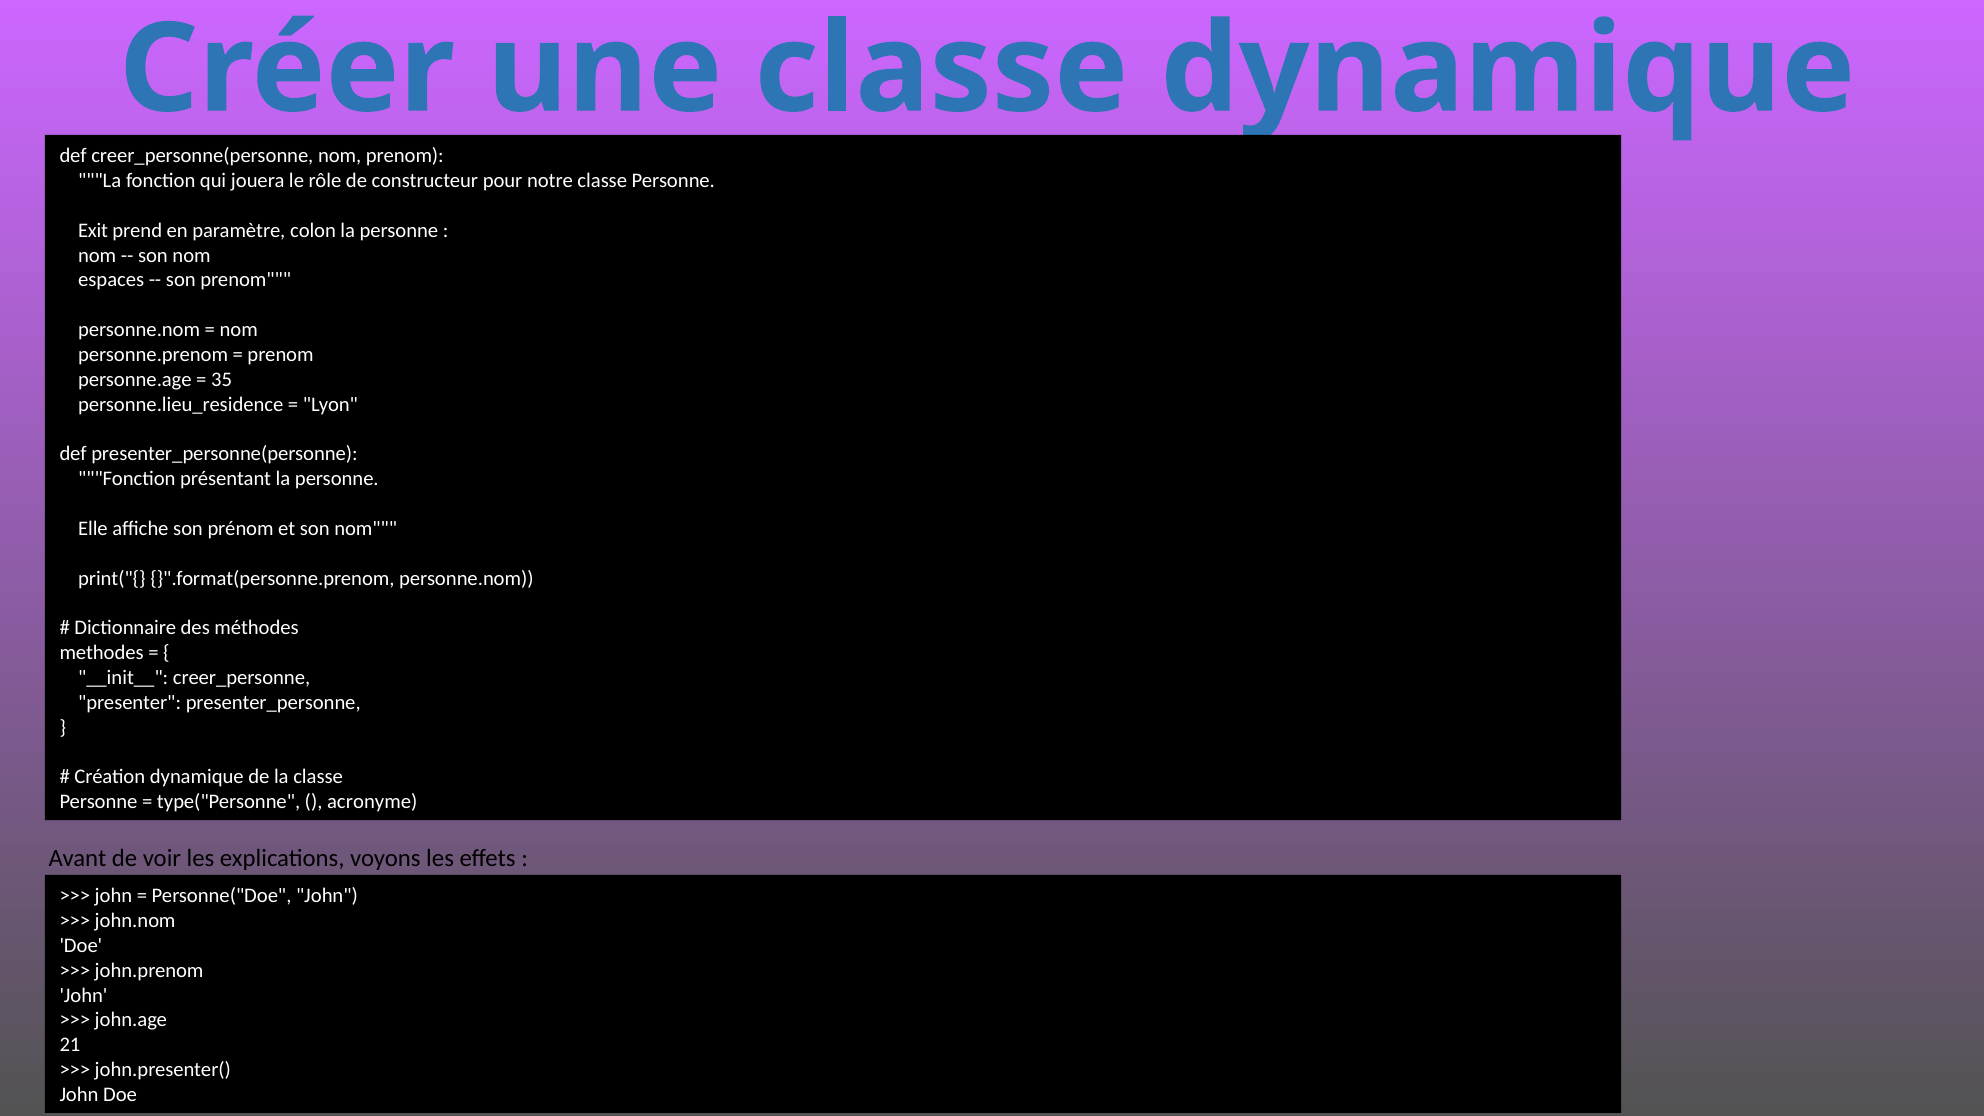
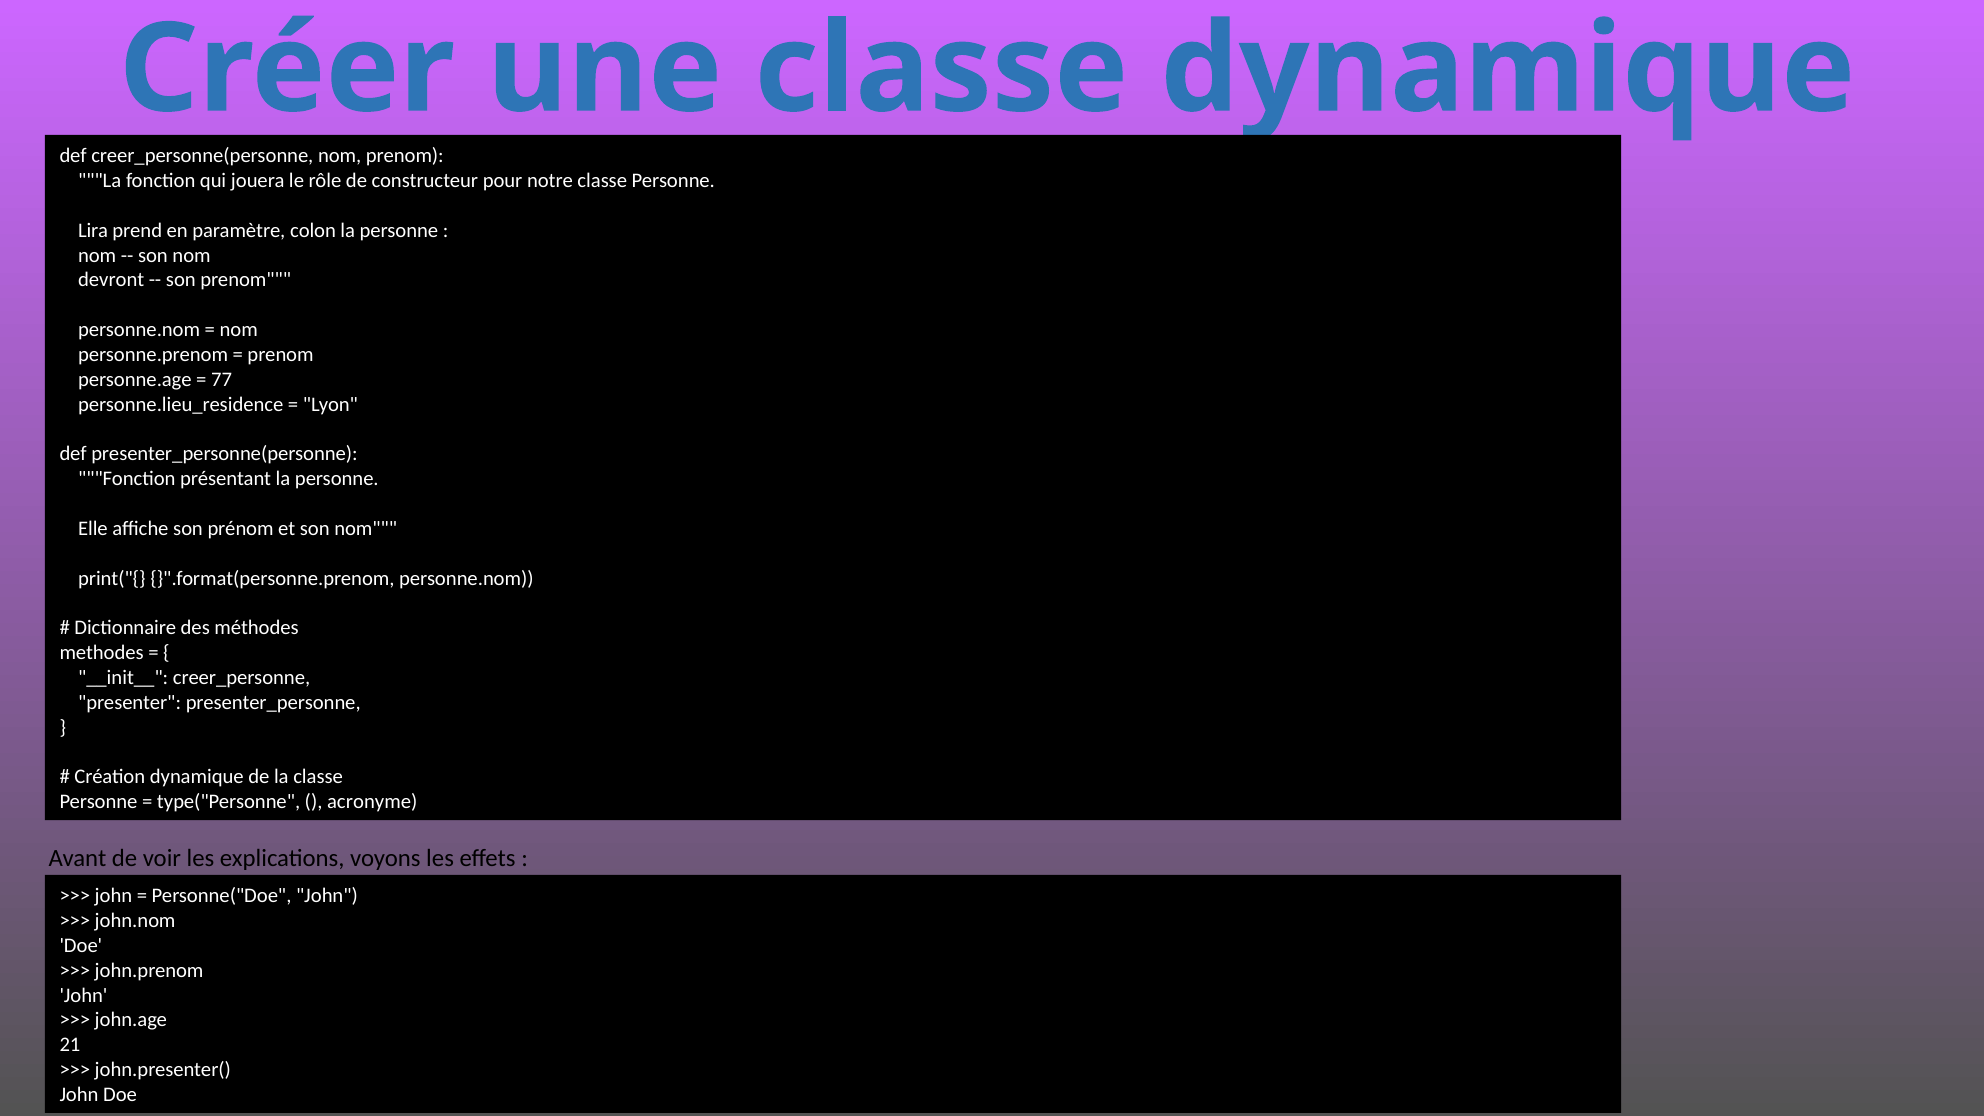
Exit: Exit -> Lira (93, 230)
espaces: espaces -> devront (111, 280)
35: 35 -> 77 (222, 380)
